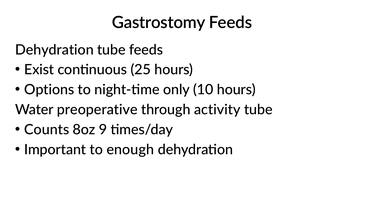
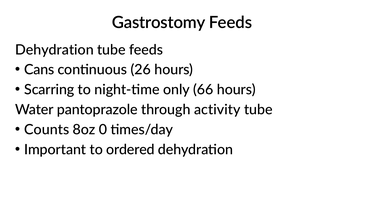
Exist: Exist -> Cans (39, 70)
25: 25 -> 26 (141, 70)
Options: Options -> Scarring (49, 89)
10: 10 -> 66 (203, 89)
preoperative: preoperative -> pantoprazole (97, 109)
9: 9 -> 0 (103, 129)
enough: enough -> ordered (130, 149)
